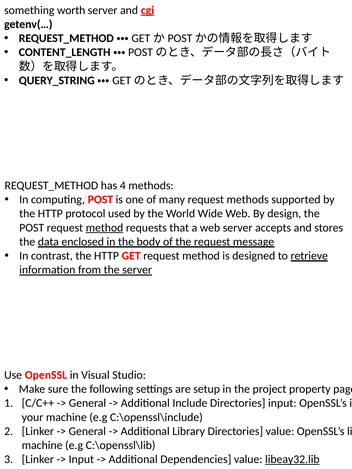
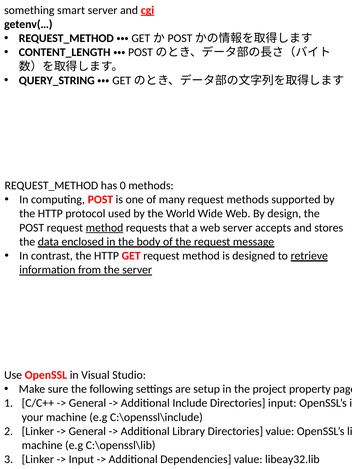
worth: worth -> smart (71, 10)
4: 4 -> 0 (123, 186)
libeay32.lib underline: present -> none (292, 460)
